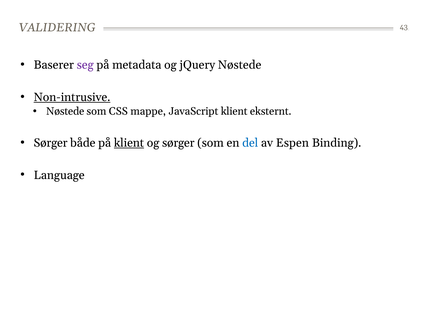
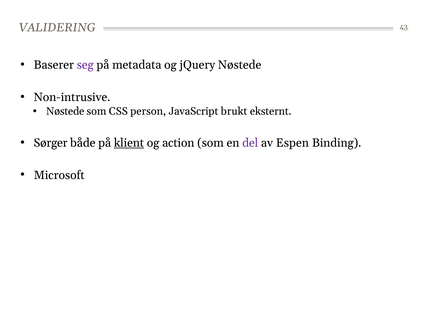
Non-intrusive underline: present -> none (72, 97)
mappe: mappe -> person (148, 111)
JavaScript klient: klient -> brukt (234, 111)
og sørger: sørger -> action (178, 143)
del colour: blue -> purple (250, 143)
Language: Language -> Microsoft (59, 175)
